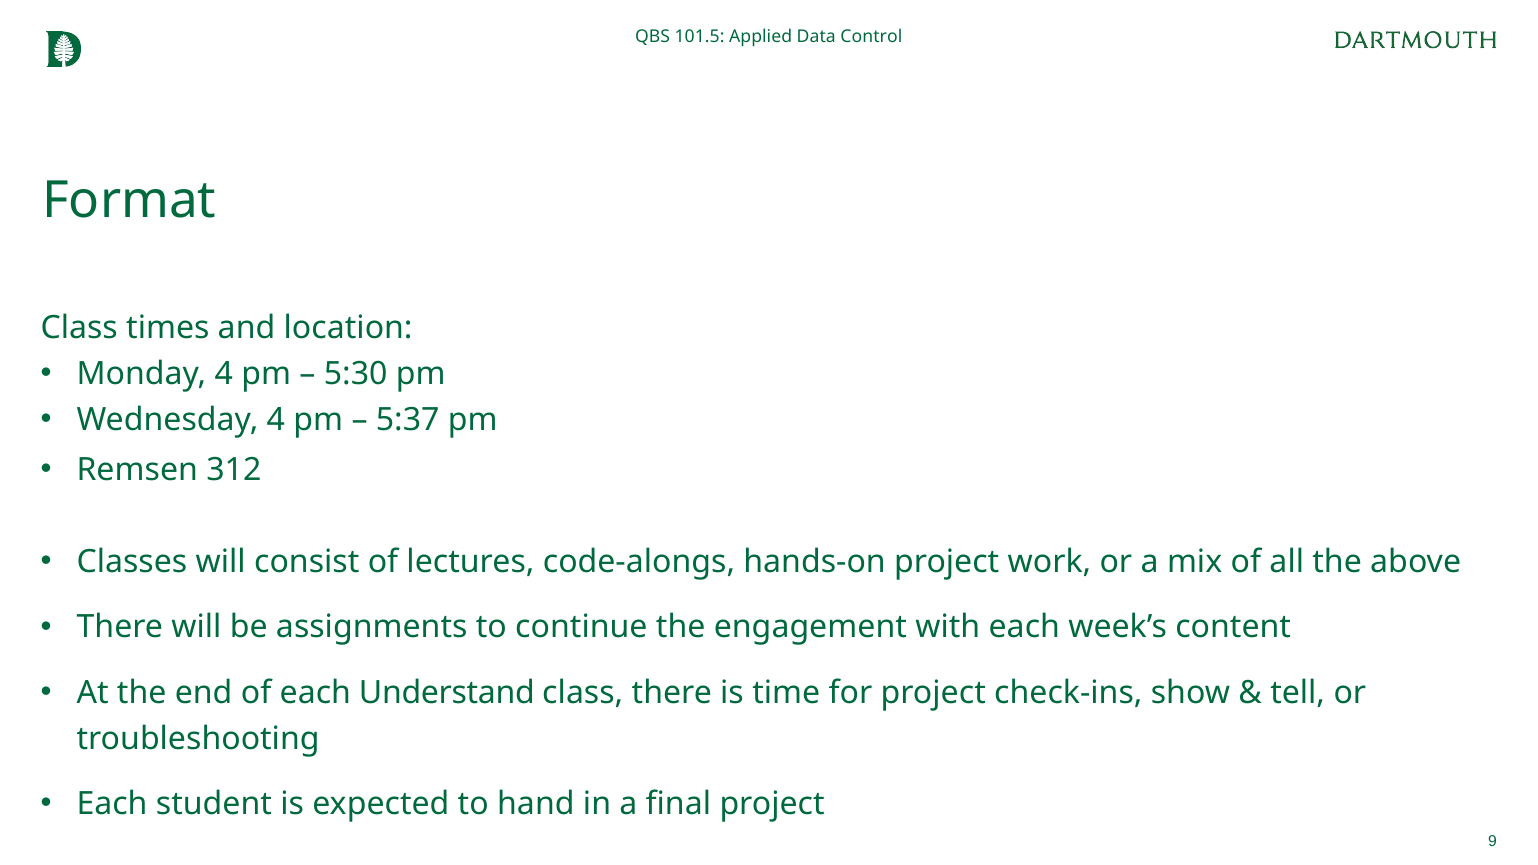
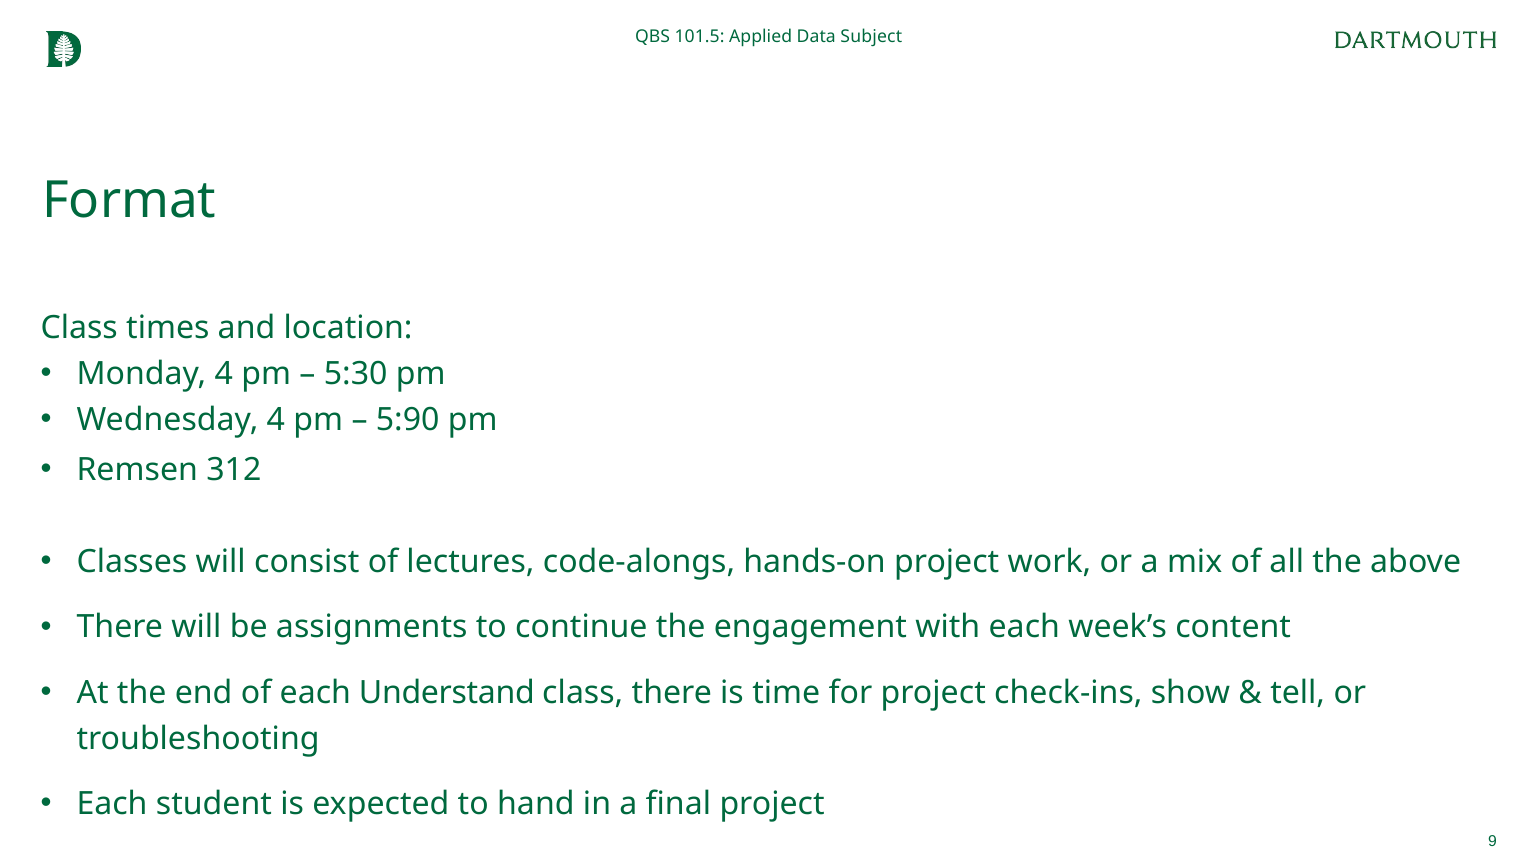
Control: Control -> Subject (871, 37)
5:37: 5:37 -> 5:90 (408, 420)
